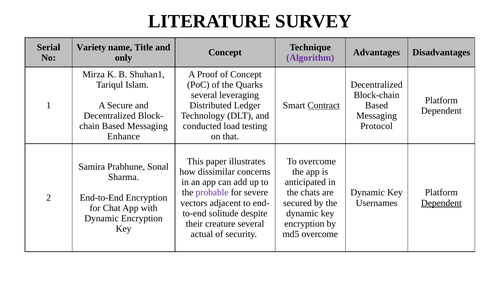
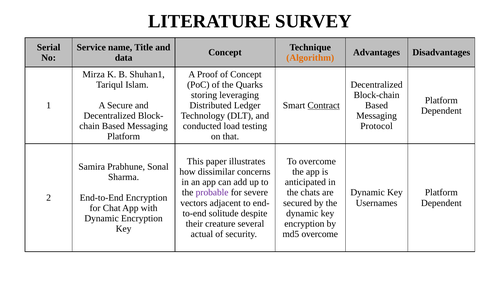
Variety: Variety -> Service (91, 47)
only: only -> data (124, 58)
Algorithm colour: purple -> orange (310, 58)
several: several -> storing (204, 95)
Enhance: Enhance -> Platform (124, 137)
Dependent underline: present -> none (441, 203)
